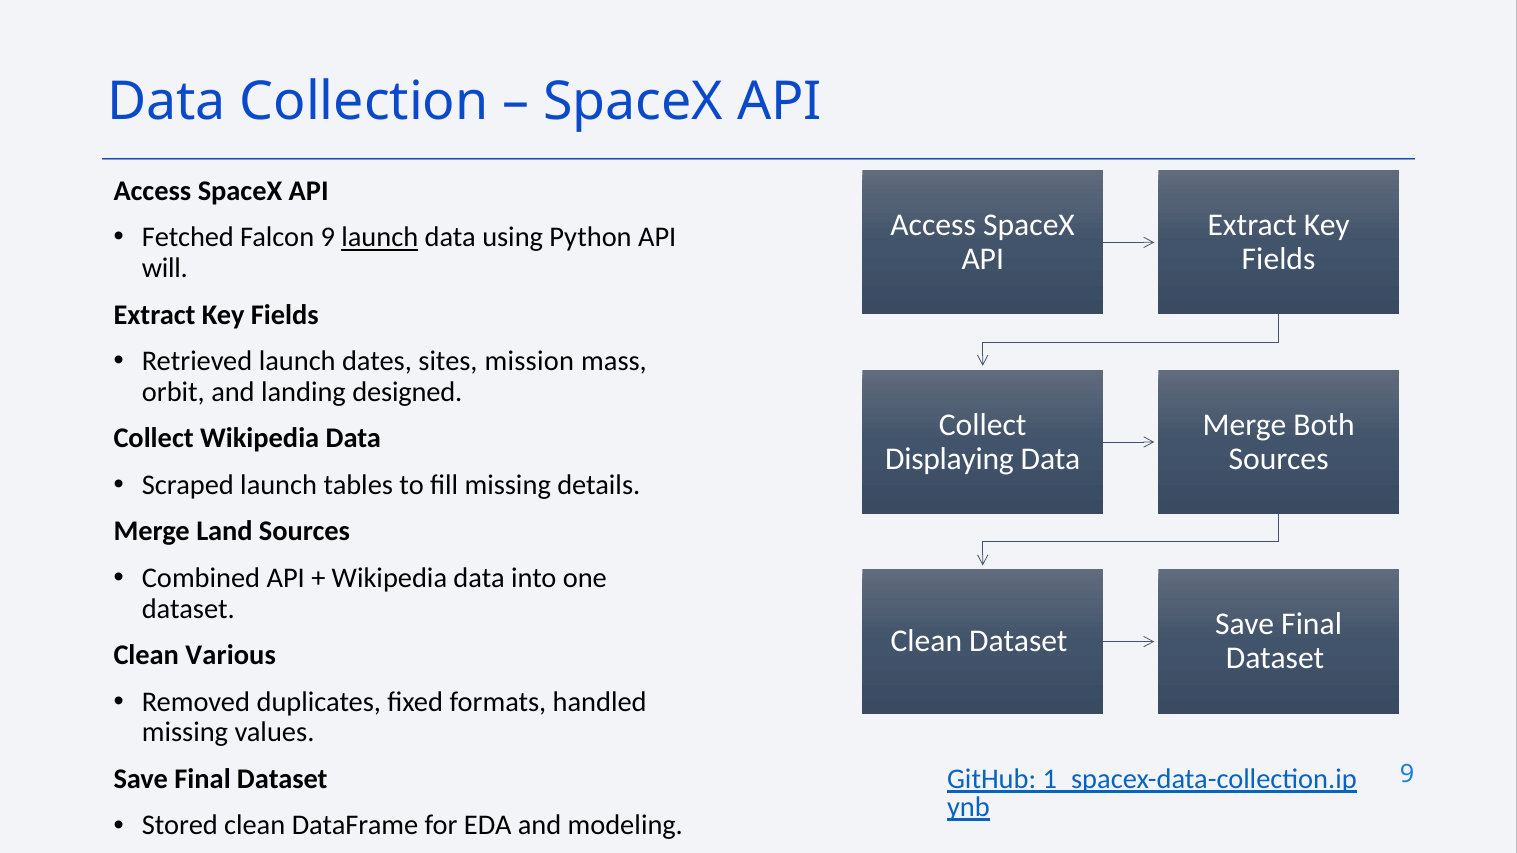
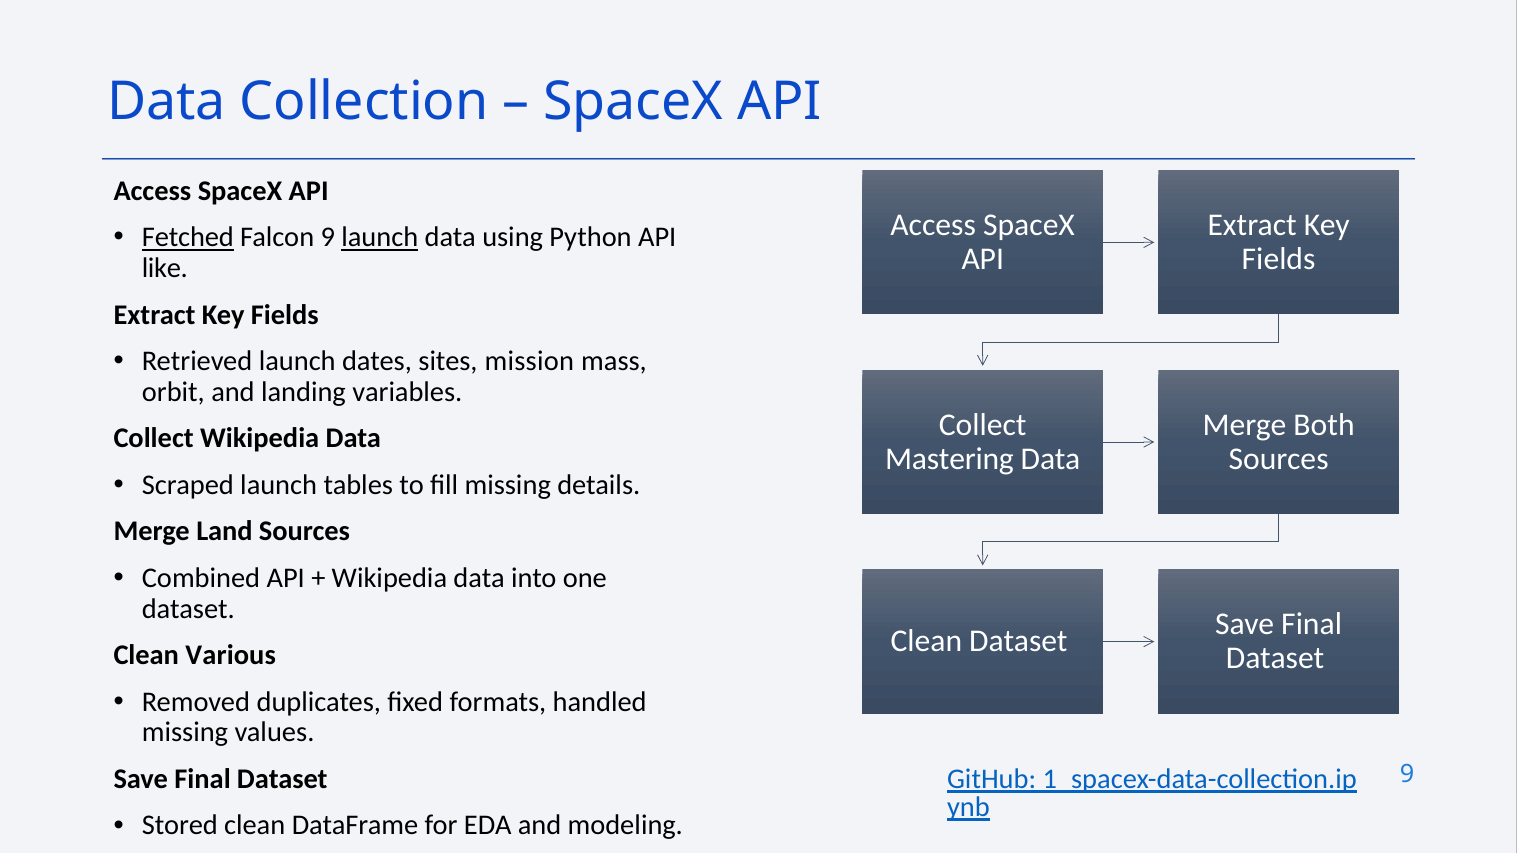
Fetched underline: none -> present (188, 238)
will: will -> like (165, 268)
designed: designed -> variables (407, 392)
Displaying: Displaying -> Mastering (949, 459)
